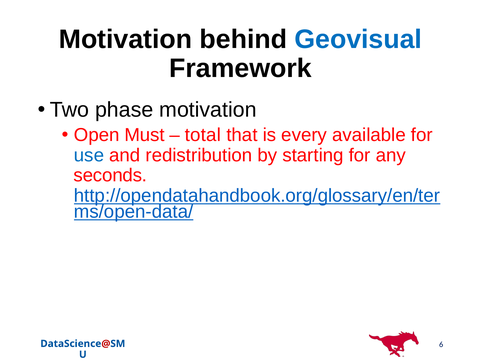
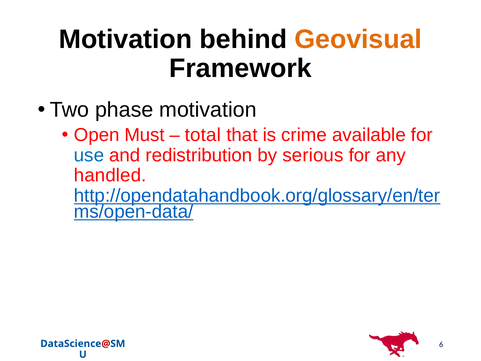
Geovisual colour: blue -> orange (358, 39)
every: every -> crime (304, 135)
starting: starting -> serious (313, 155)
seconds: seconds -> handled (110, 175)
